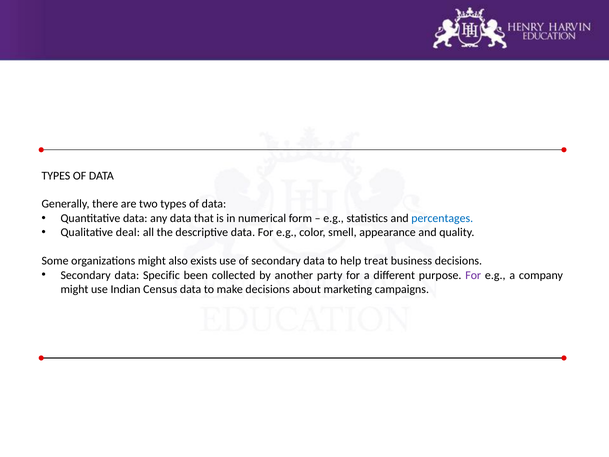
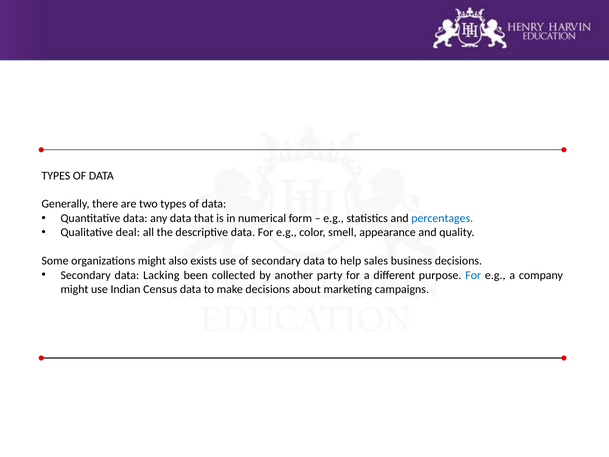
treat: treat -> sales (376, 261)
Specific: Specific -> Lacking (161, 275)
For colour: purple -> blue (473, 275)
